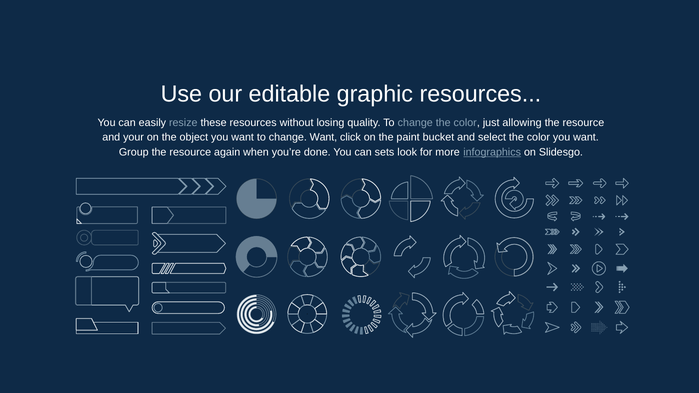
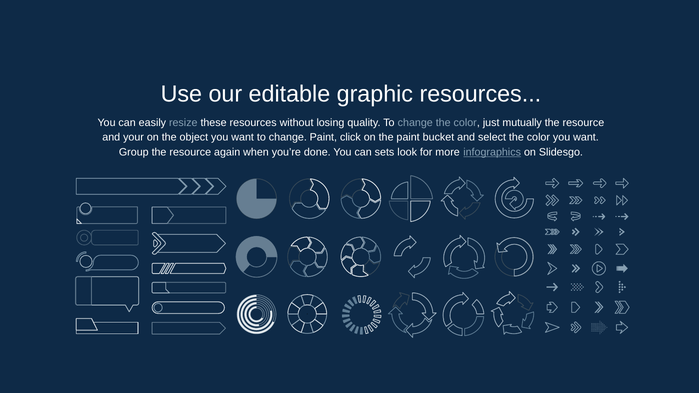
allowing: allowing -> mutually (522, 123)
change Want: Want -> Paint (323, 137)
